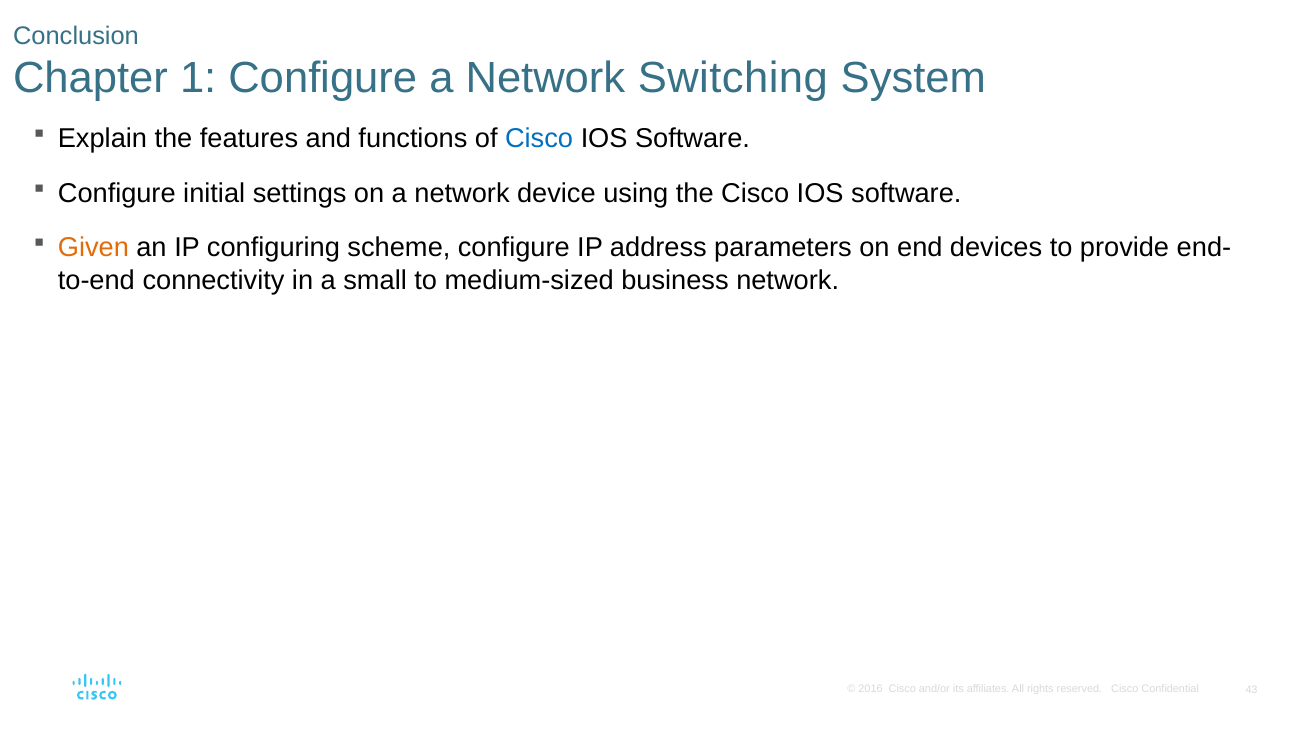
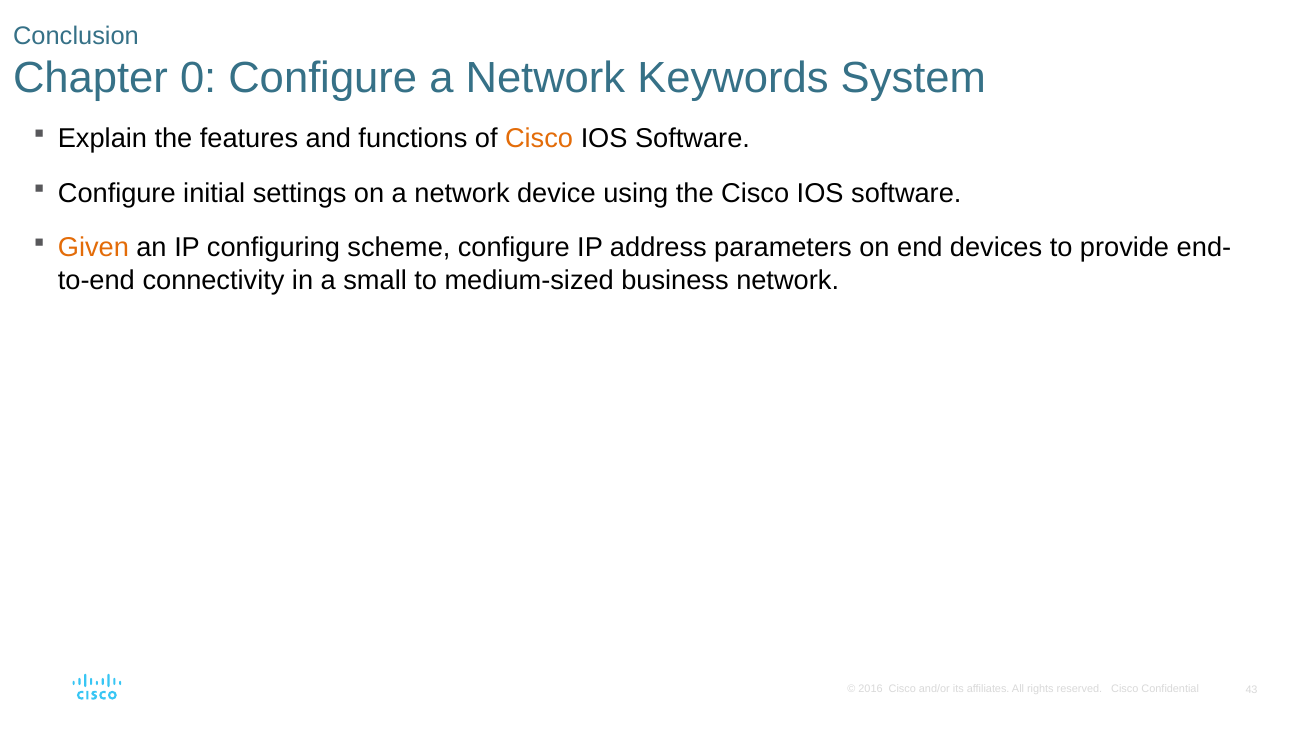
1: 1 -> 0 (198, 78)
Switching: Switching -> Keywords (733, 78)
Cisco colour: blue -> orange (539, 139)
